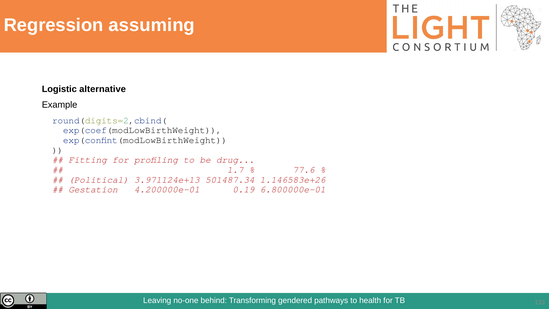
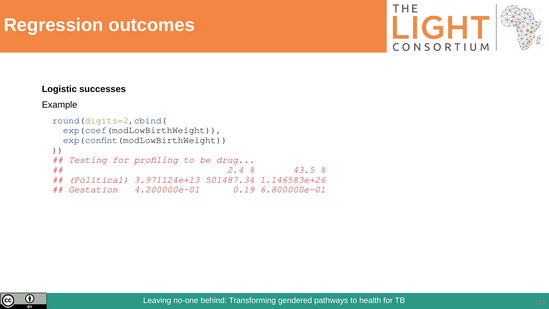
assuming: assuming -> outcomes (152, 25)
alternative: alternative -> successes (103, 89)
Fitting: Fitting -> Testing (88, 160)
1.7: 1.7 -> 2.4 (235, 170)
77.6: 77.6 -> 43.5 (304, 170)
